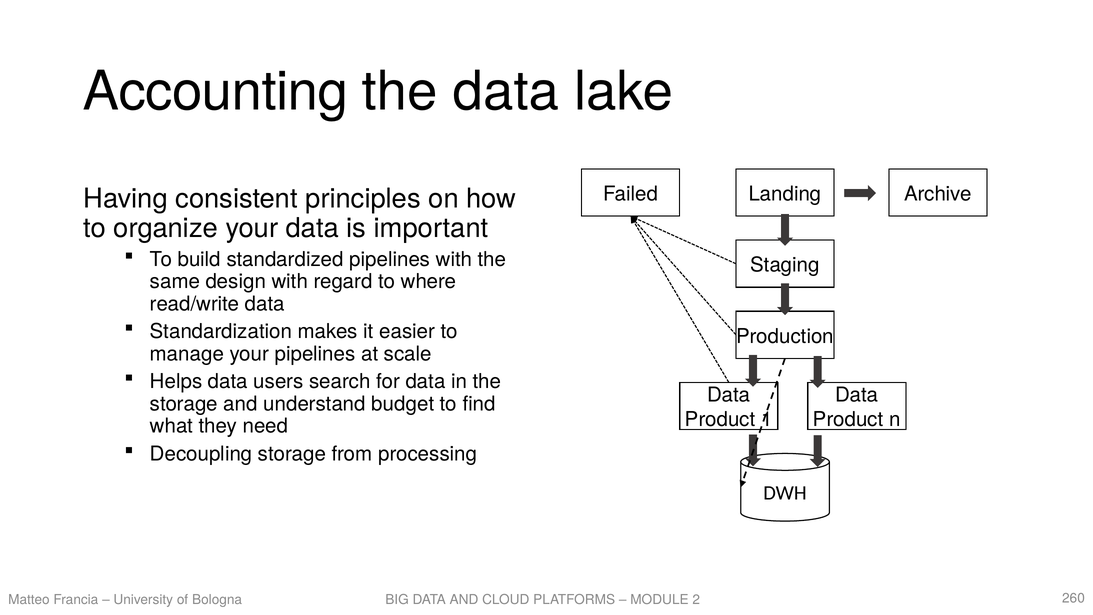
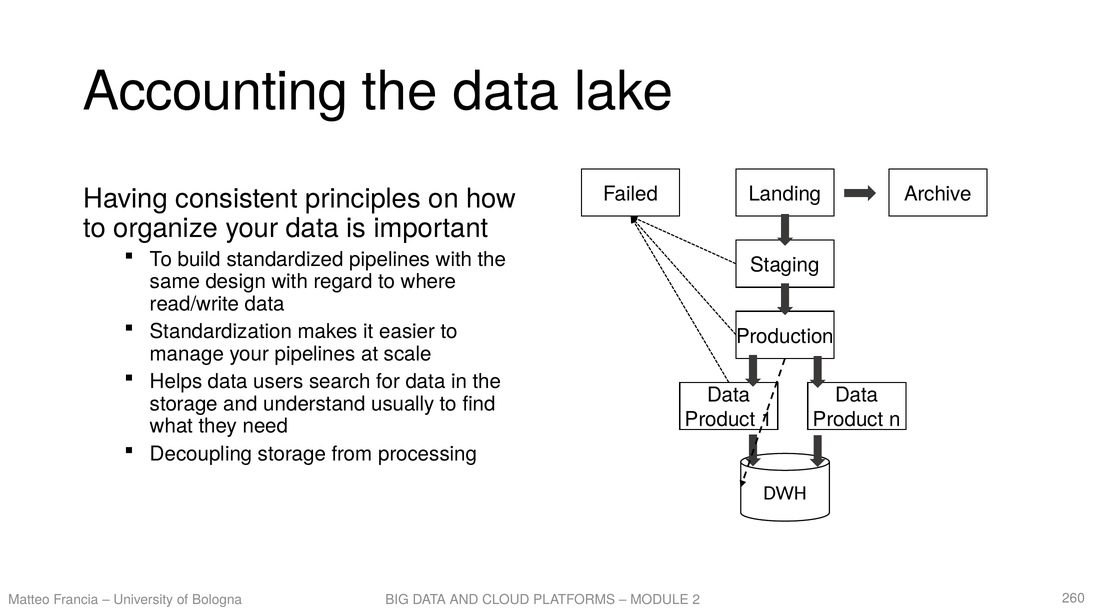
budget: budget -> usually (403, 404)
